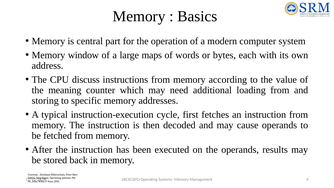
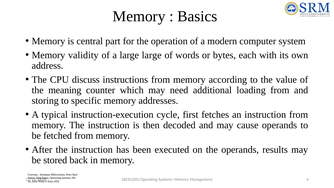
window: window -> validity (83, 55)
large maps: maps -> large (152, 55)
